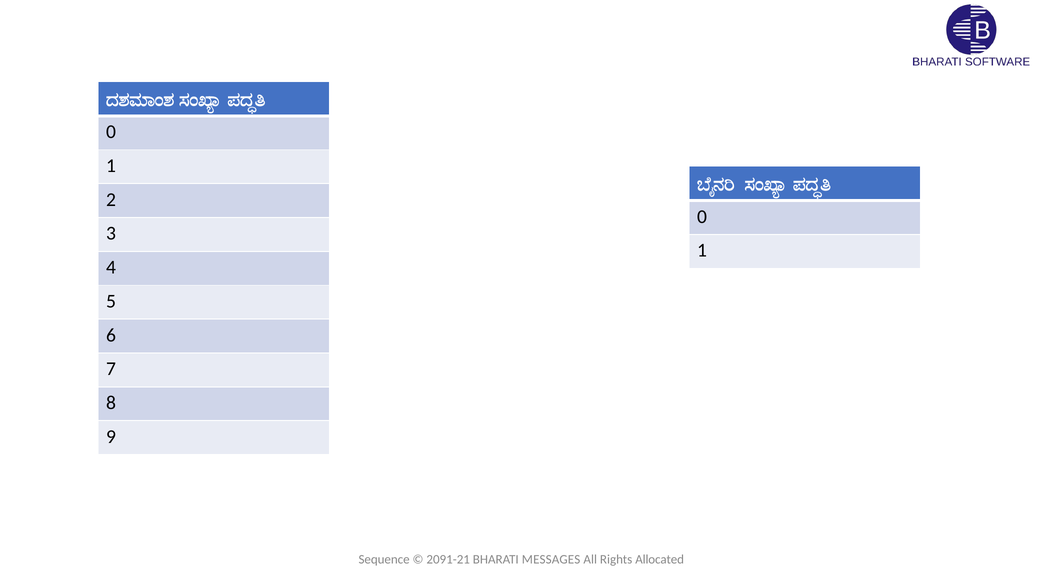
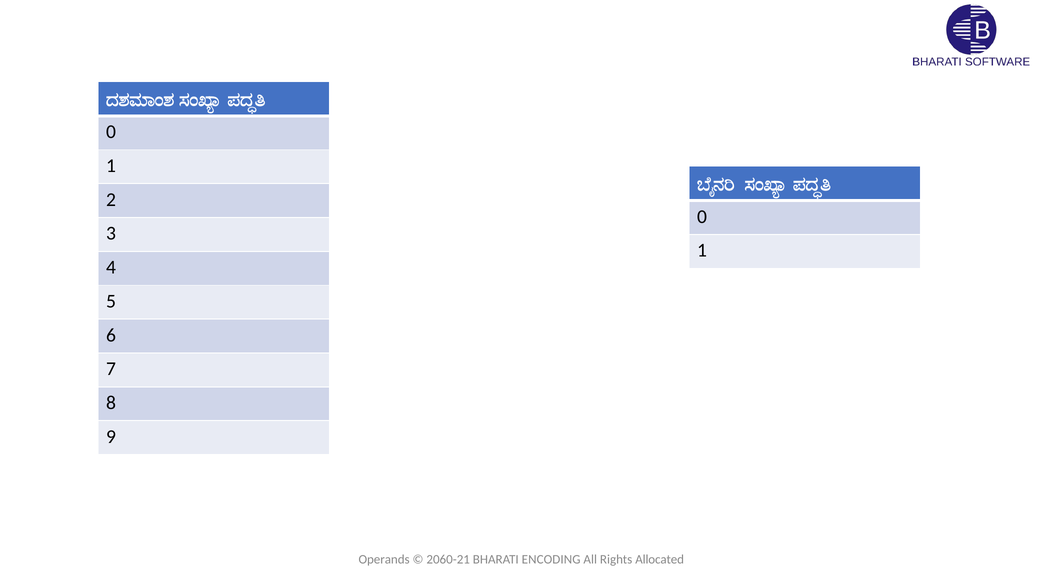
Sequence: Sequence -> Operands (384, 560)
2091-21: 2091-21 -> 2060-21 (448, 560)
MESSAGES: MESSAGES -> ENCODING (551, 560)
